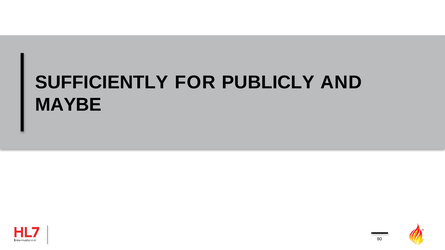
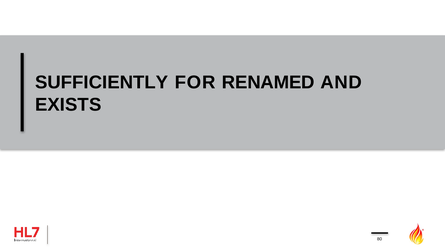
PUBLICLY: PUBLICLY -> RENAMED (268, 82)
MAYBE: MAYBE -> EXISTS (68, 105)
